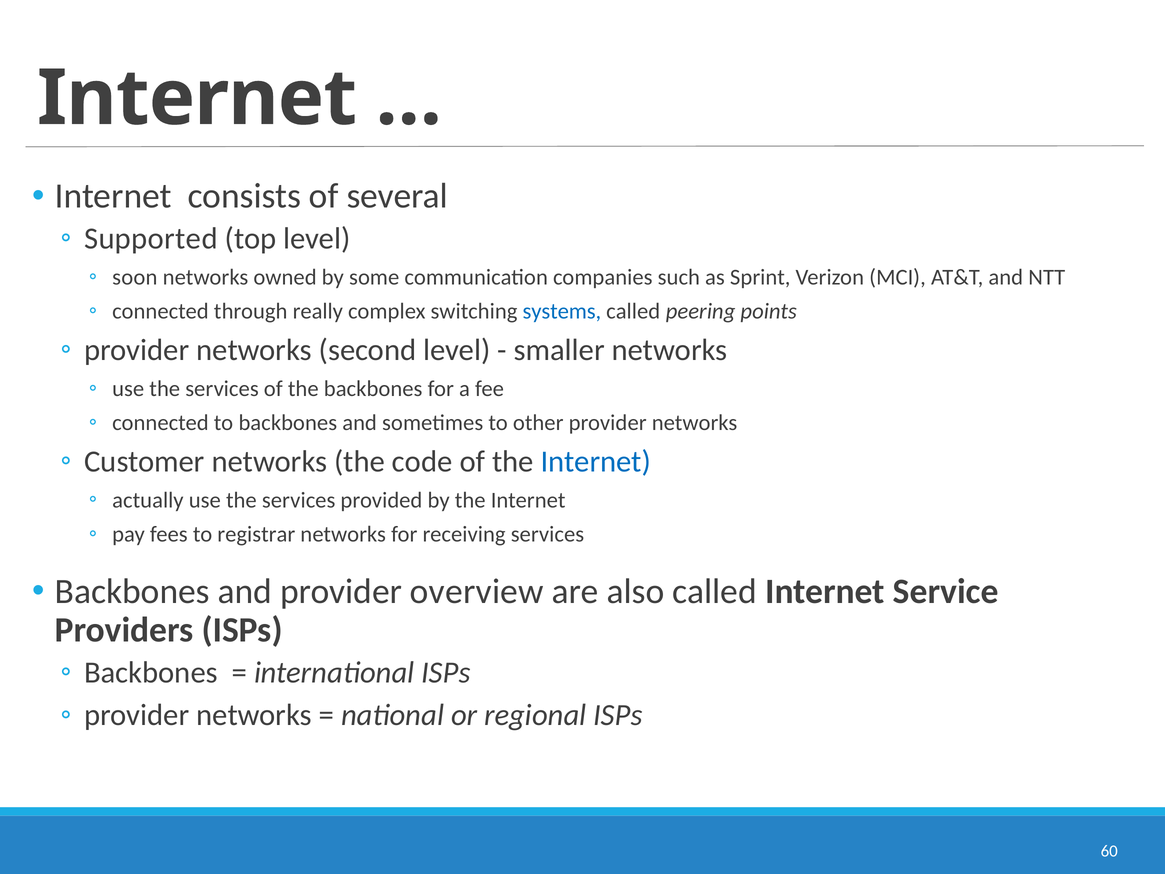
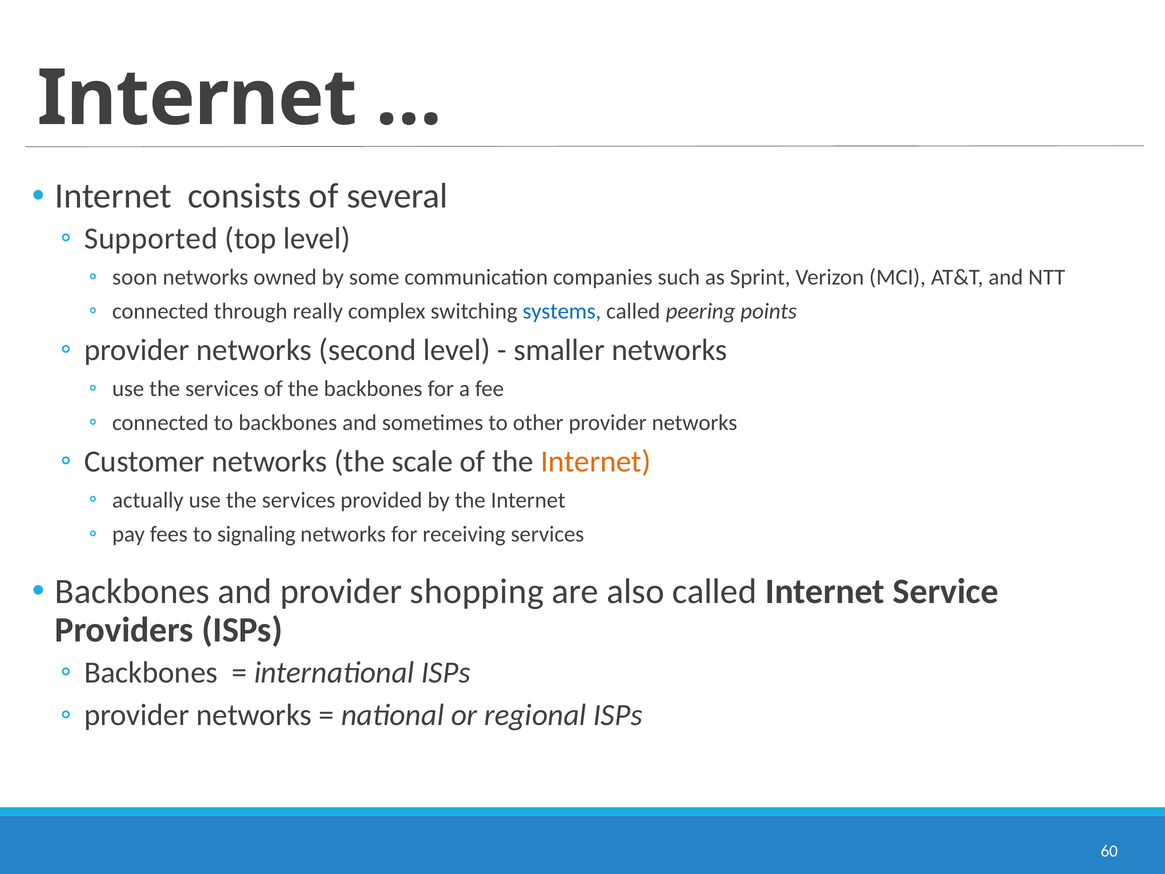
code: code -> scale (422, 461)
Internet colour: blue -> orange (596, 461)
registrar: registrar -> signaling (256, 534)
overview: overview -> shopping (477, 591)
